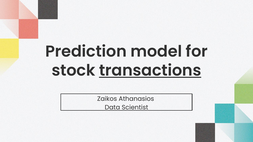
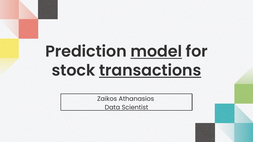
model underline: none -> present (156, 52)
